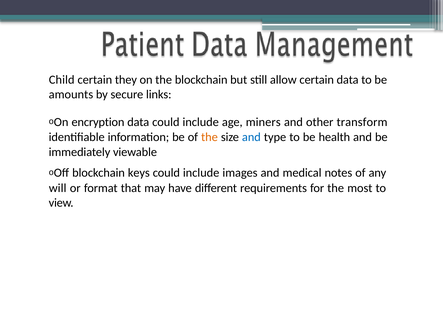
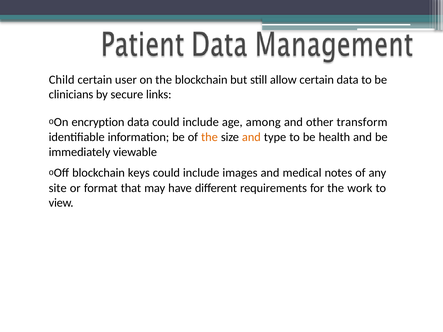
they: they -> user (126, 80)
amounts: amounts -> clinicians (71, 95)
miners: miners -> among (263, 122)
and colour: blue -> orange (251, 137)
will: will -> site (58, 188)
most: most -> work (360, 188)
